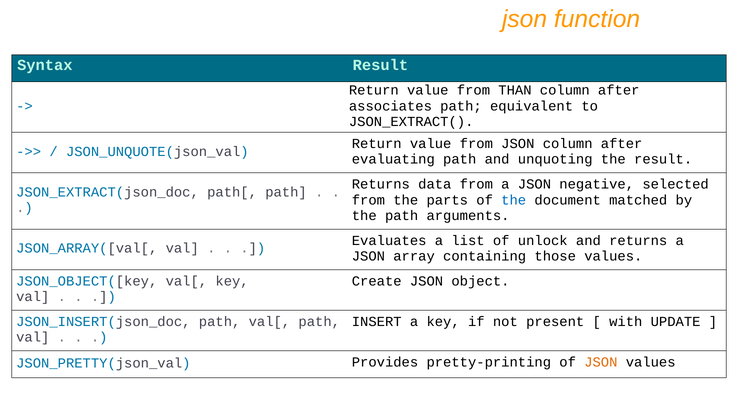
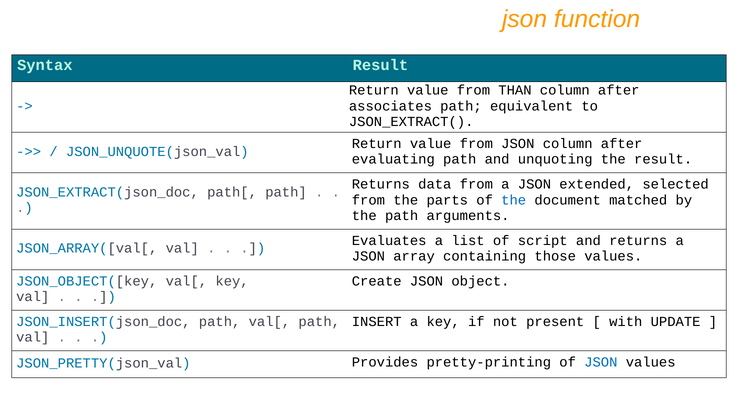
negative: negative -> extended (597, 184)
unlock: unlock -> script (543, 241)
JSON colour: orange -> blue (601, 362)
